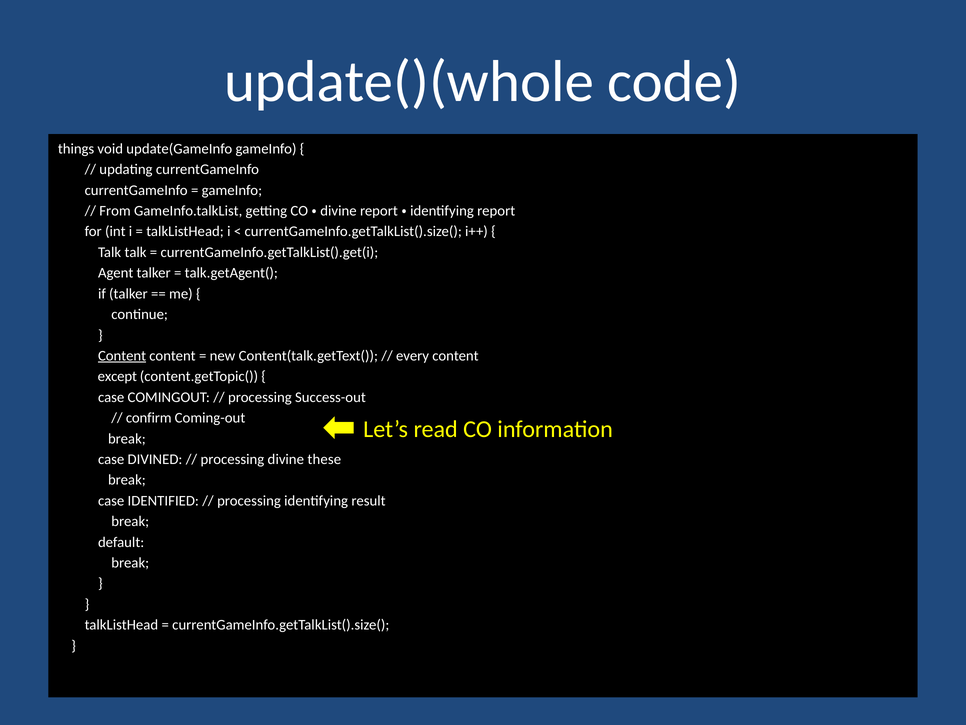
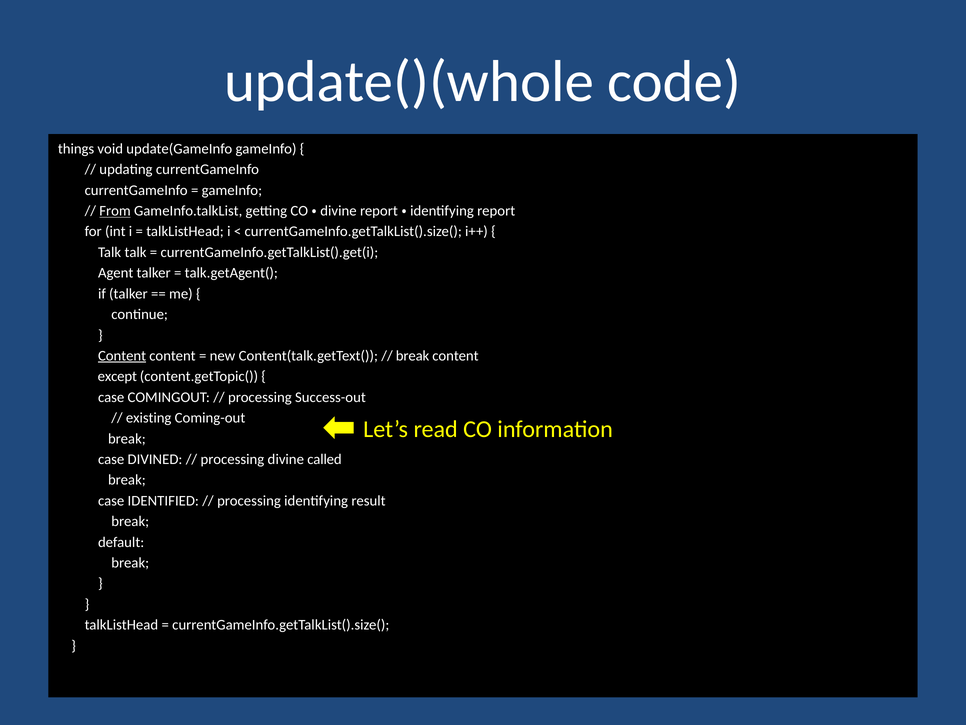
From underline: none -> present (115, 211)
every: every -> break (413, 356)
confirm: confirm -> existing (149, 418)
these: these -> called (324, 459)
